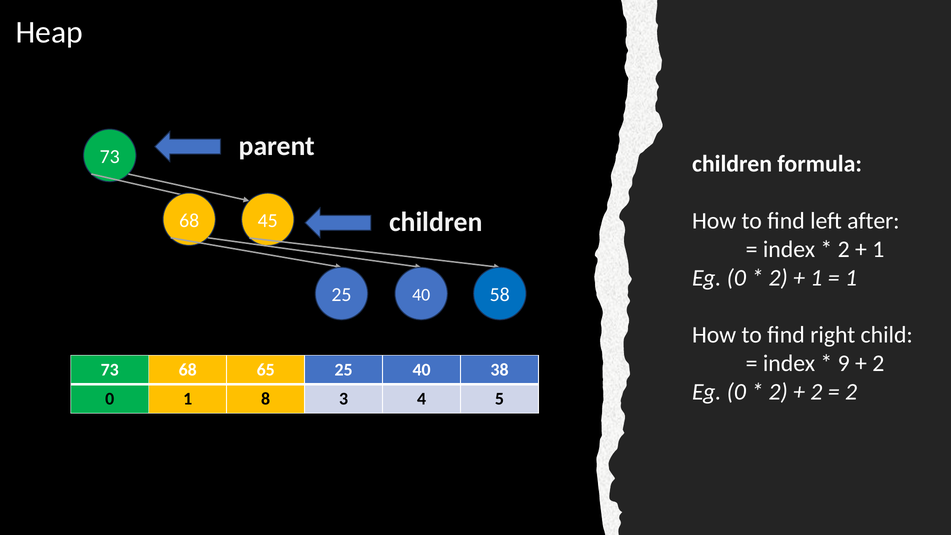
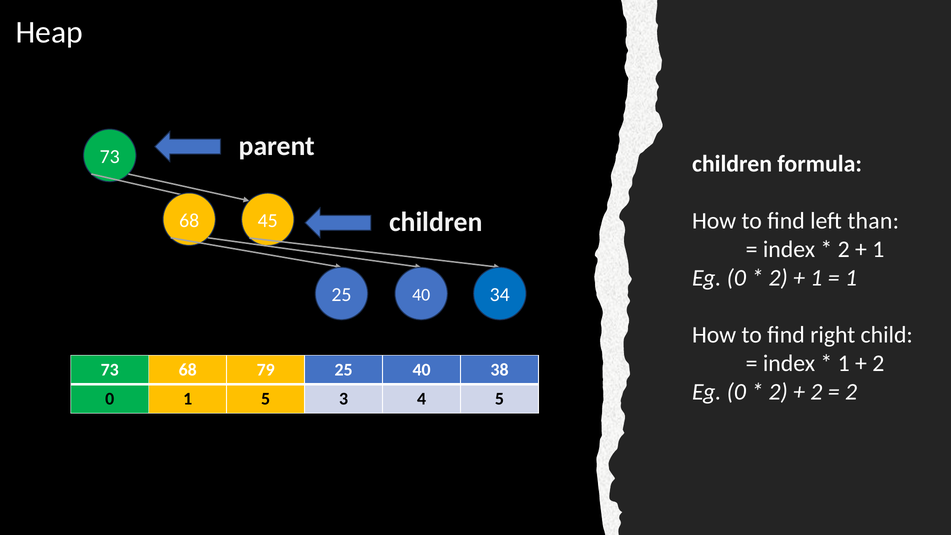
after: after -> than (873, 221)
58: 58 -> 34 (500, 295)
9: 9 -> 1 (844, 363)
65: 65 -> 79 (266, 370)
1 8: 8 -> 5 (266, 399)
